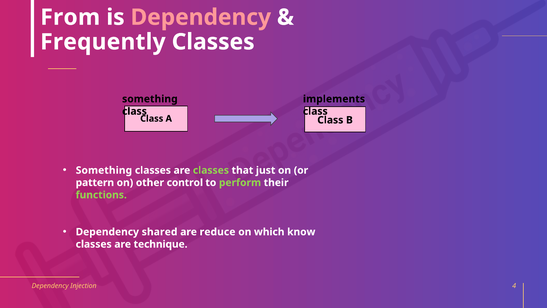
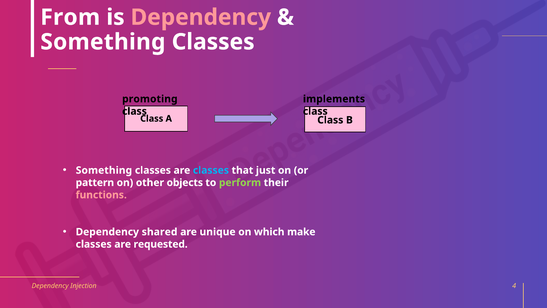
Frequently: Frequently -> Something (103, 42)
something: something -> promoting (150, 99)
classes colour: light green -> light blue (211, 170)
control: control -> objects (185, 182)
functions colour: light green -> pink (101, 195)
reduce: reduce -> unique (218, 232)
know: know -> make (301, 232)
technique: technique -> requested (161, 244)
